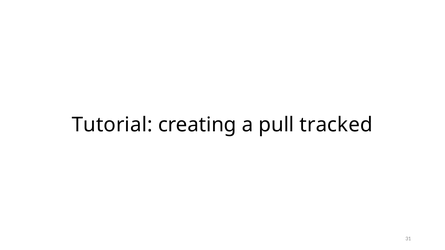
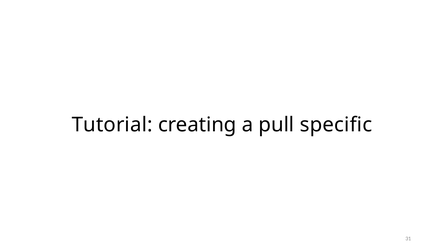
tracked: tracked -> specific (336, 125)
